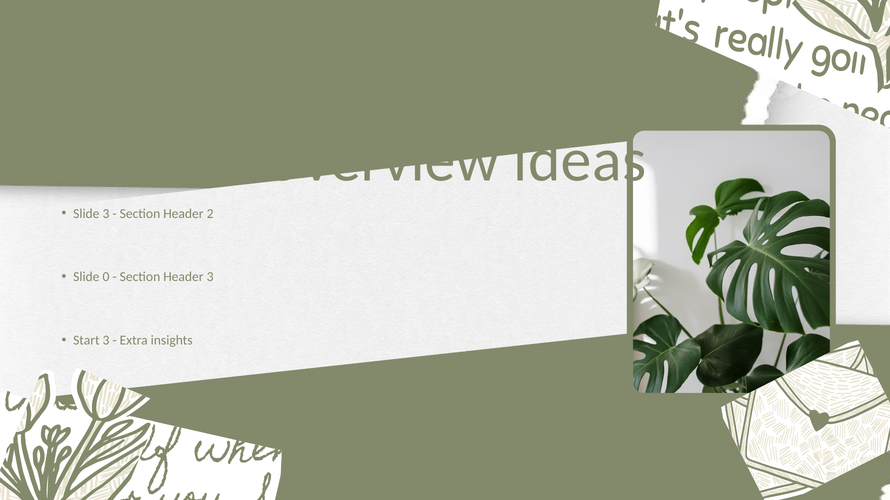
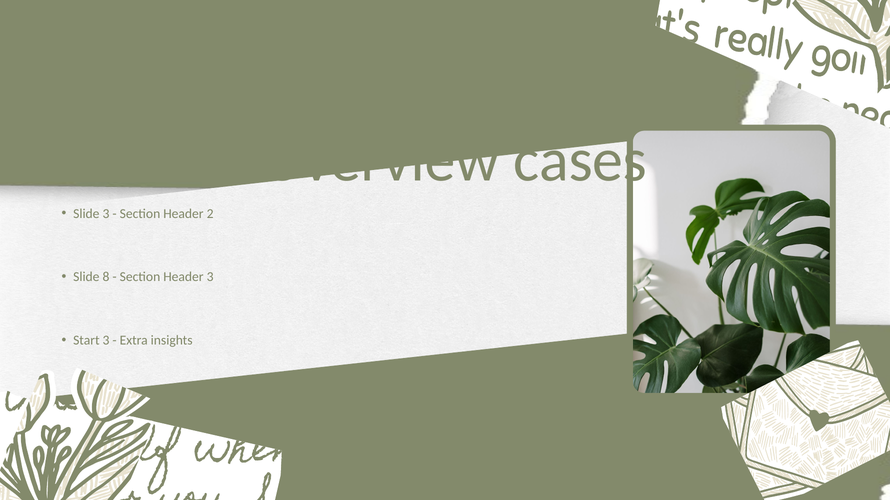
ideas: ideas -> cases (580, 161)
0: 0 -> 8 (106, 277)
